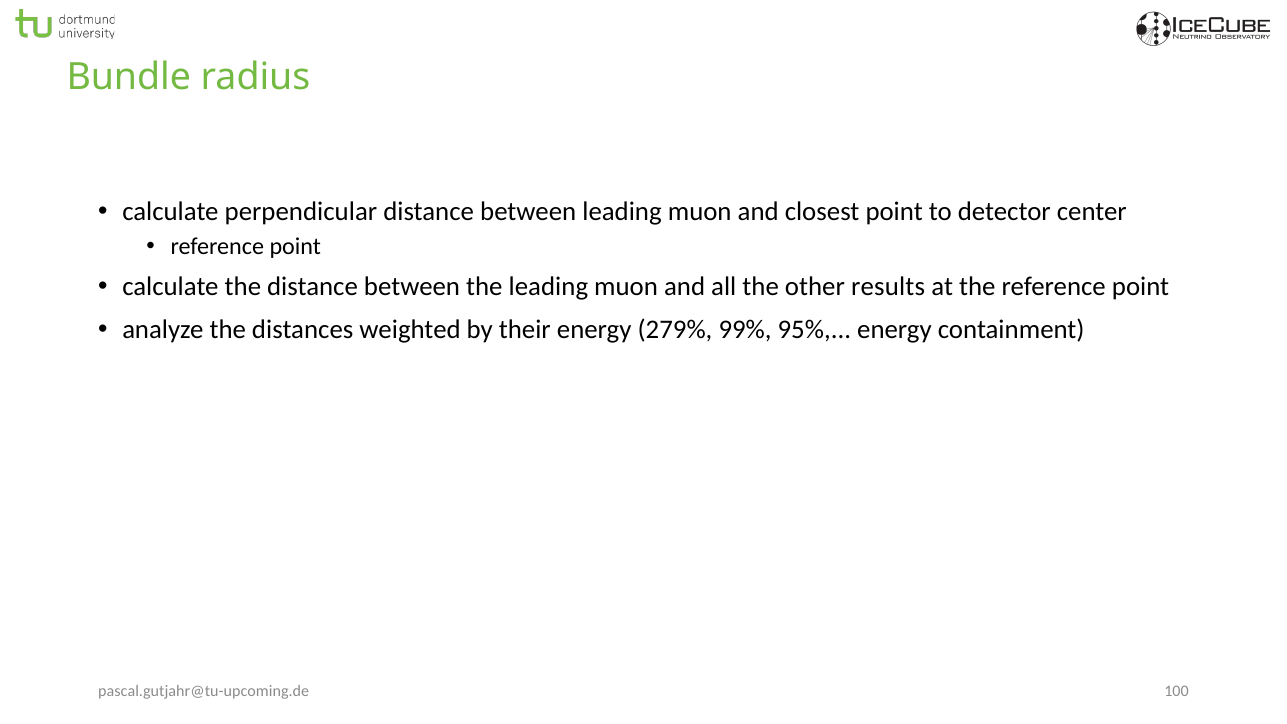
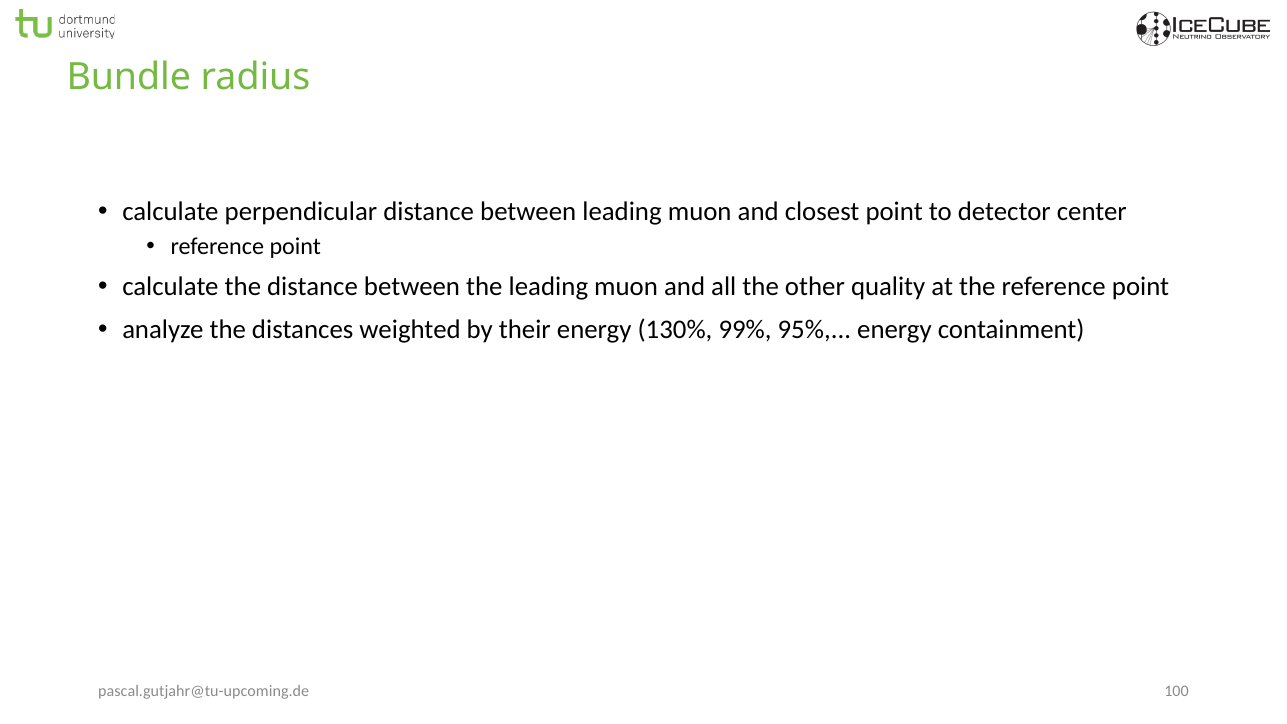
results: results -> quality (888, 287)
279%: 279% -> 130% (675, 329)
